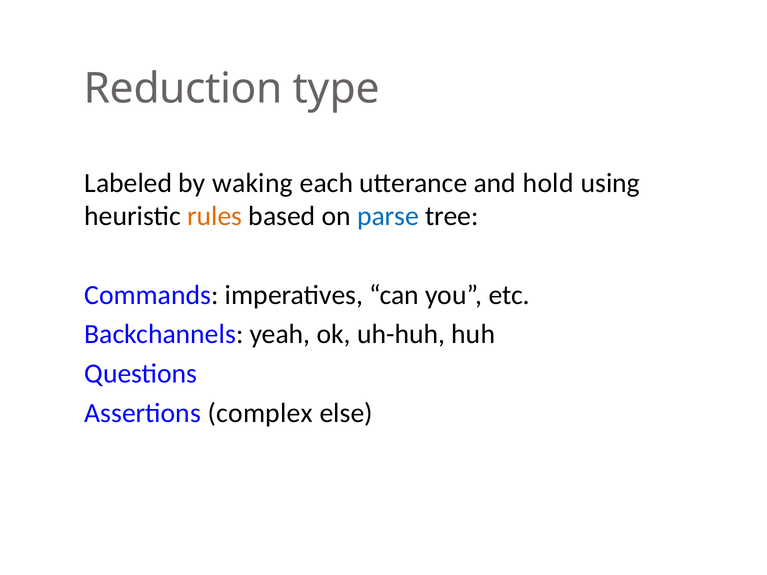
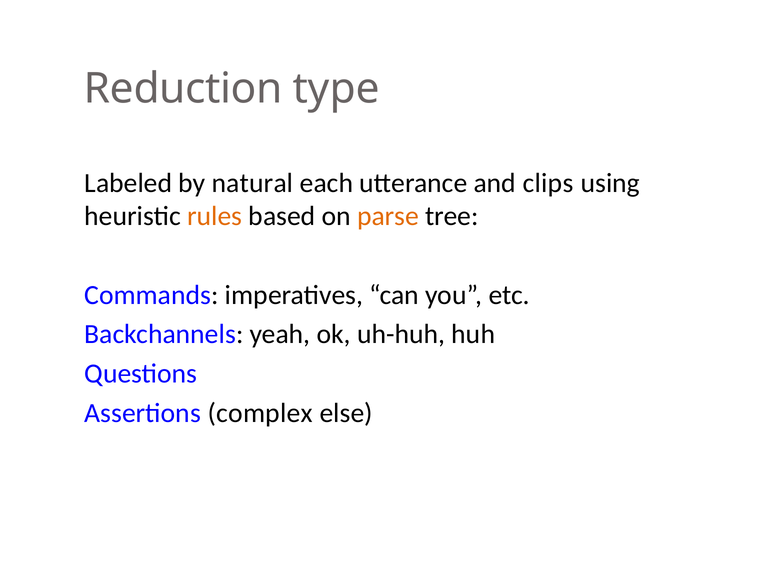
waking: waking -> natural (253, 183)
hold: hold -> clips (548, 183)
parse colour: blue -> orange (388, 216)
